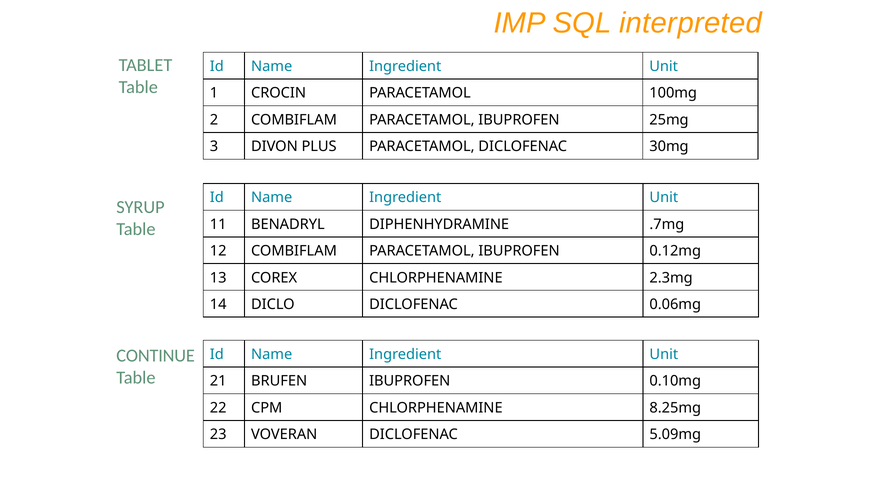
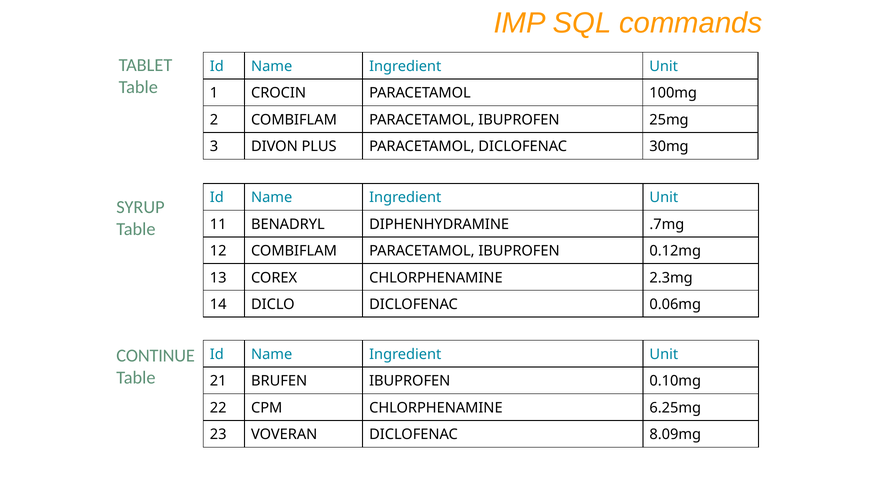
interpreted: interpreted -> commands (691, 23)
8.25mg: 8.25mg -> 6.25mg (675, 408)
5.09mg: 5.09mg -> 8.09mg (675, 435)
